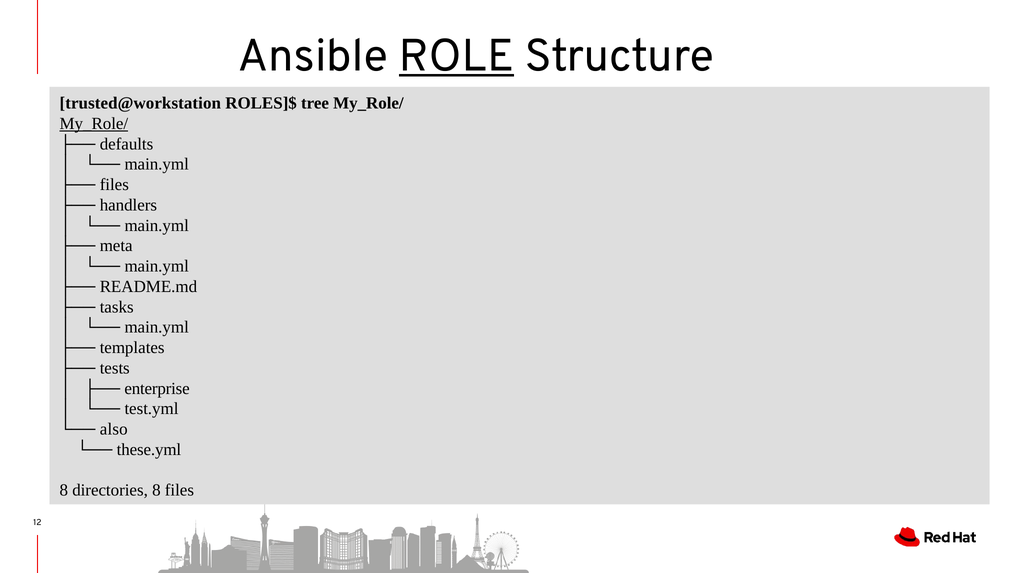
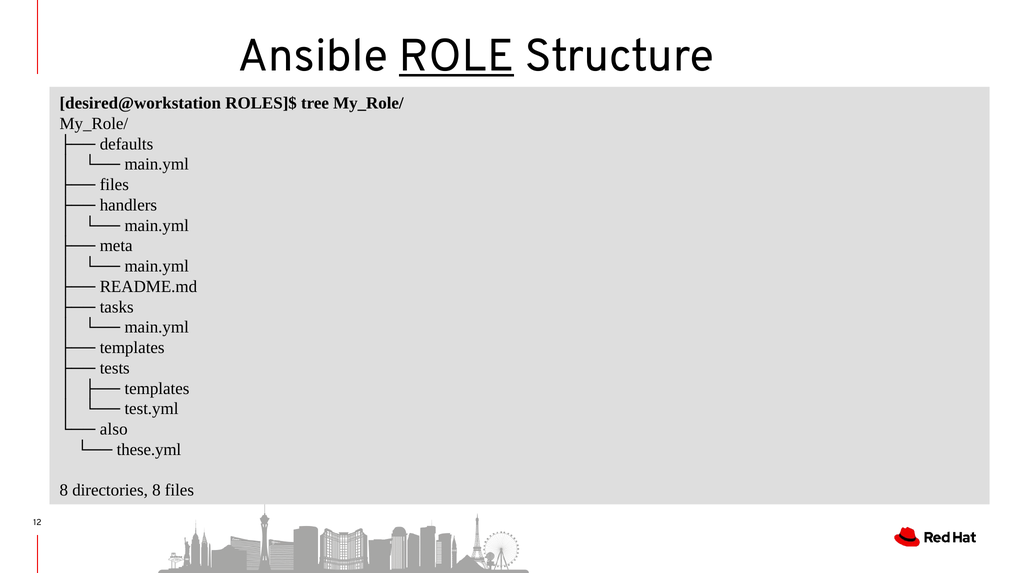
trusted@workstation: trusted@workstation -> desired@workstation (140, 103)
My_Role/ underline: present -> none (94, 124)
enterprise: enterprise -> templates (157, 388)
